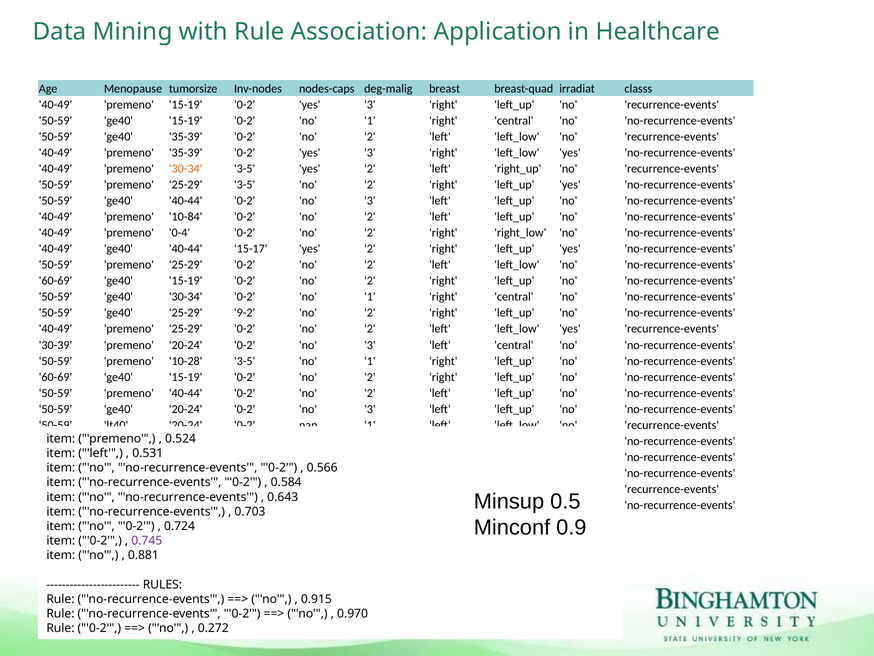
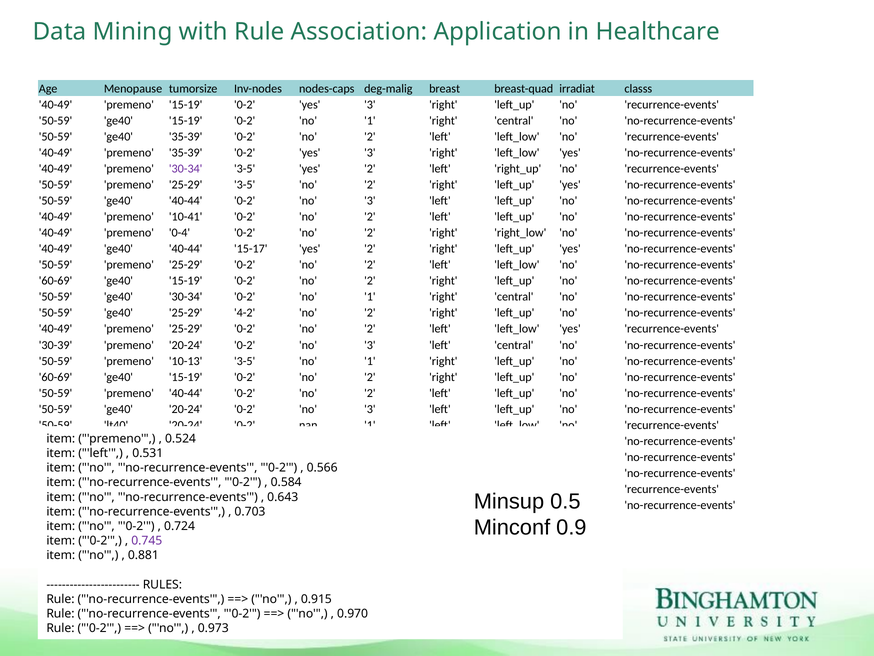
30-34 colour: orange -> purple (186, 169)
10-84: 10-84 -> 10-41 (186, 217)
9-2: 9-2 -> 4-2 (245, 313)
10-28: 10-28 -> 10-13 (186, 361)
0.272: 0.272 -> 0.973 (213, 628)
